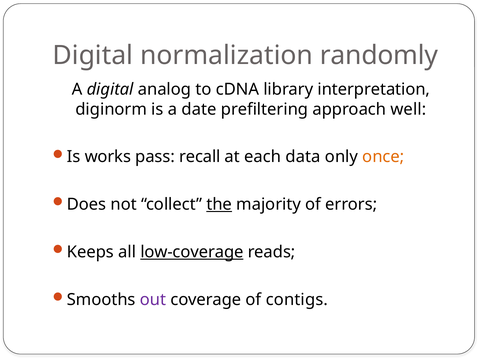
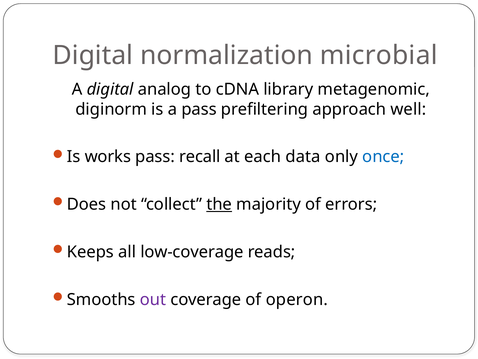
randomly: randomly -> microbial (379, 55)
interpretation: interpretation -> metagenomic (374, 89)
a date: date -> pass (199, 109)
once colour: orange -> blue (383, 157)
low-coverage underline: present -> none (192, 252)
contigs: contigs -> operon (297, 299)
